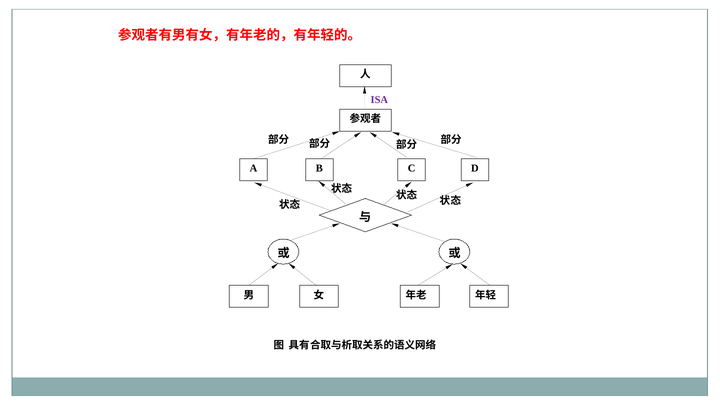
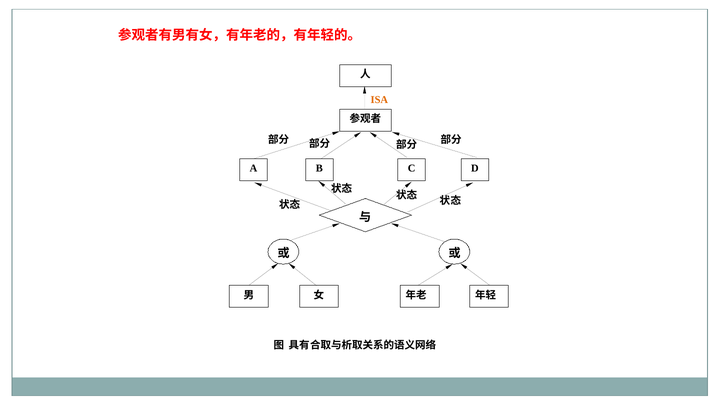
ISA colour: purple -> orange (379, 100)
